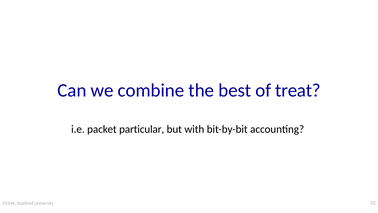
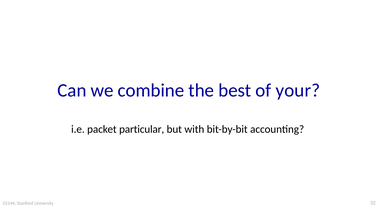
treat: treat -> your (298, 90)
